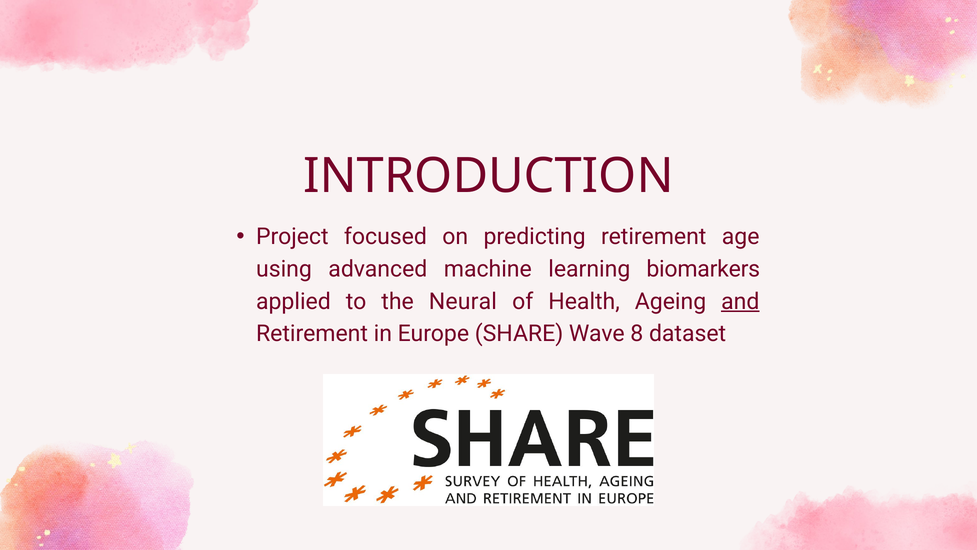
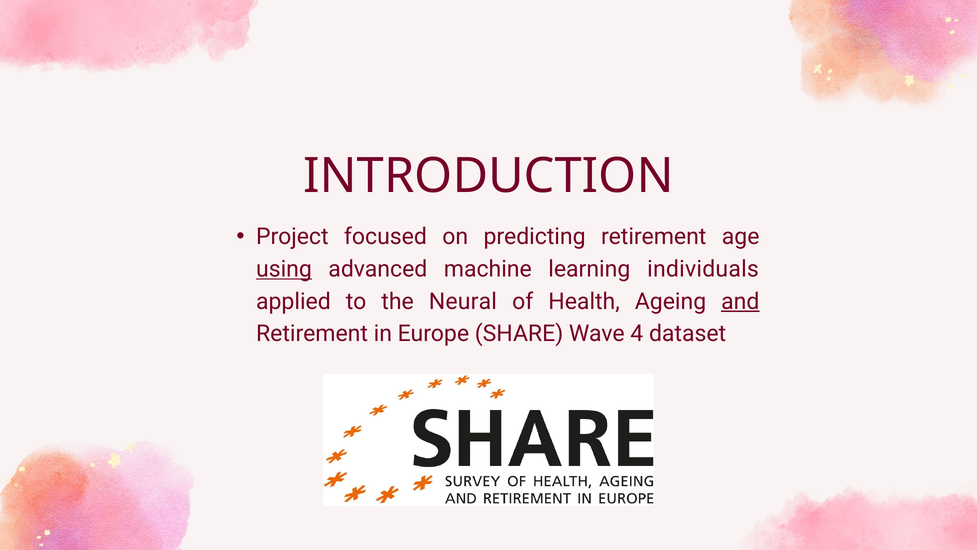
using underline: none -> present (284, 269)
biomarkers: biomarkers -> individuals (703, 269)
8: 8 -> 4 (637, 333)
